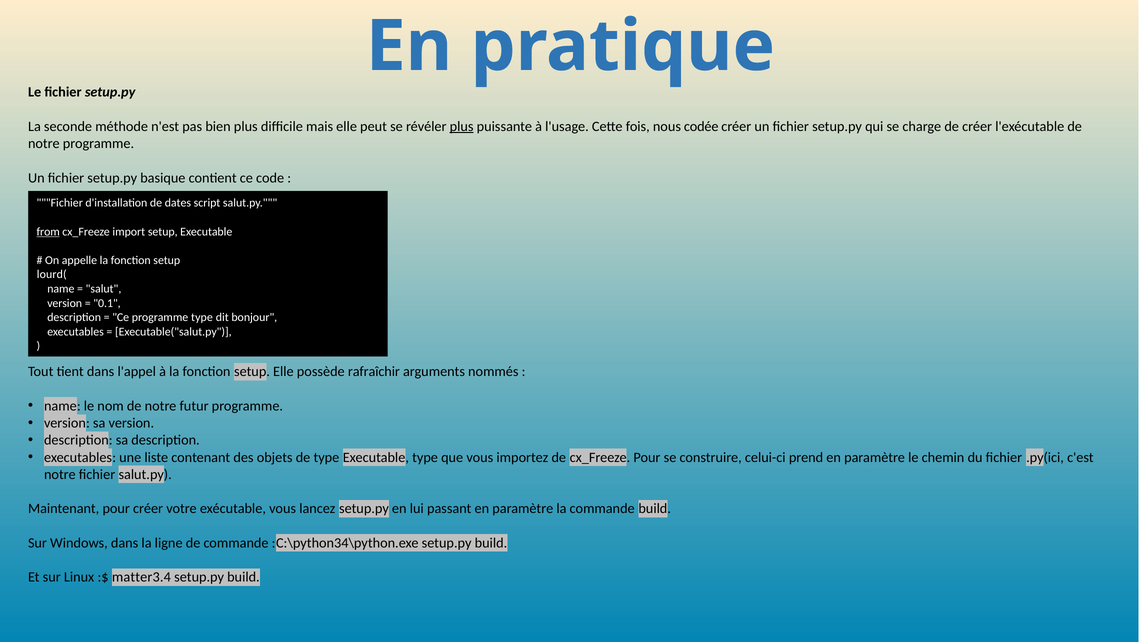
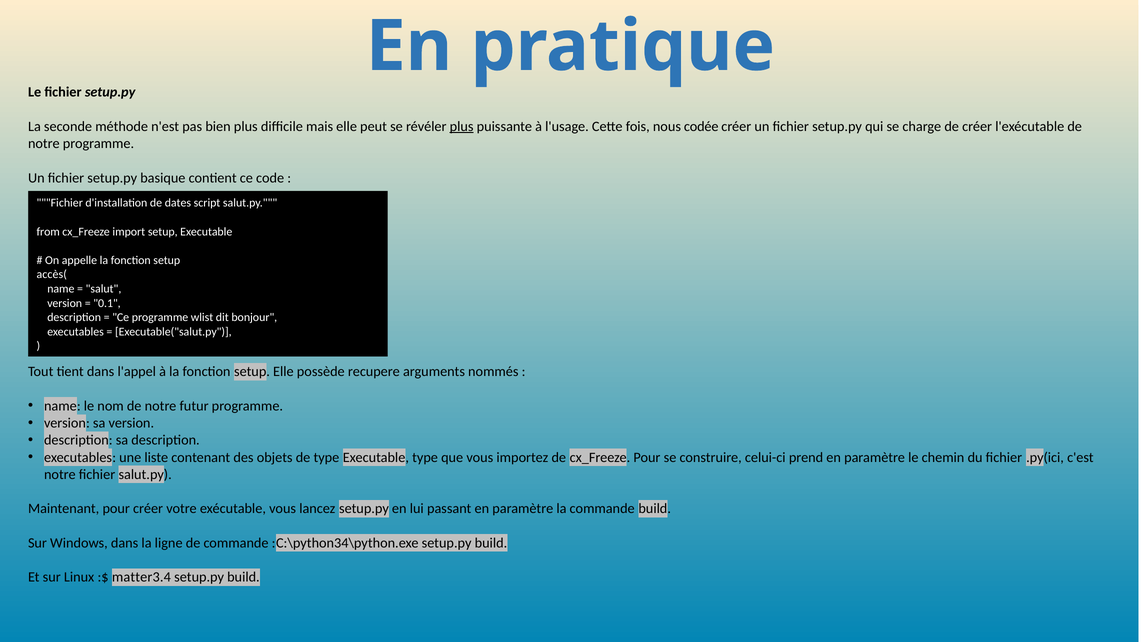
from underline: present -> none (48, 232)
lourd(: lourd( -> accès( (52, 274)
programme type: type -> wlist (202, 317)
rafraîchir: rafraîchir -> recupere (374, 372)
